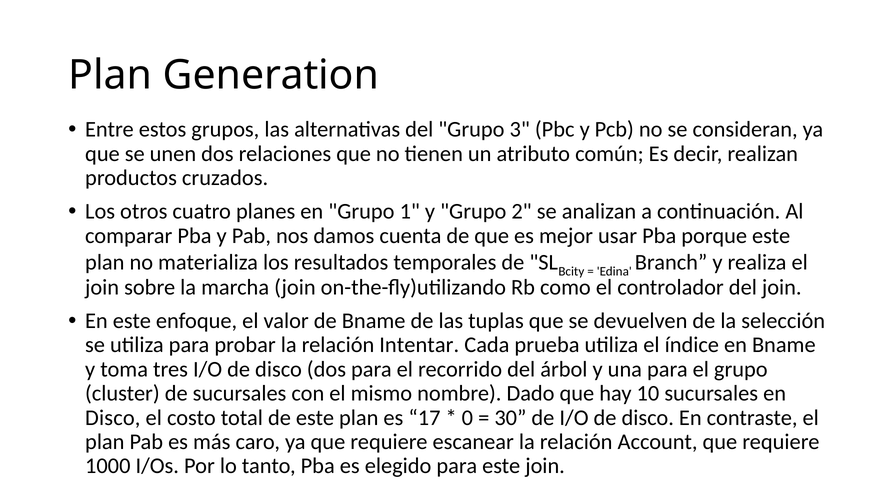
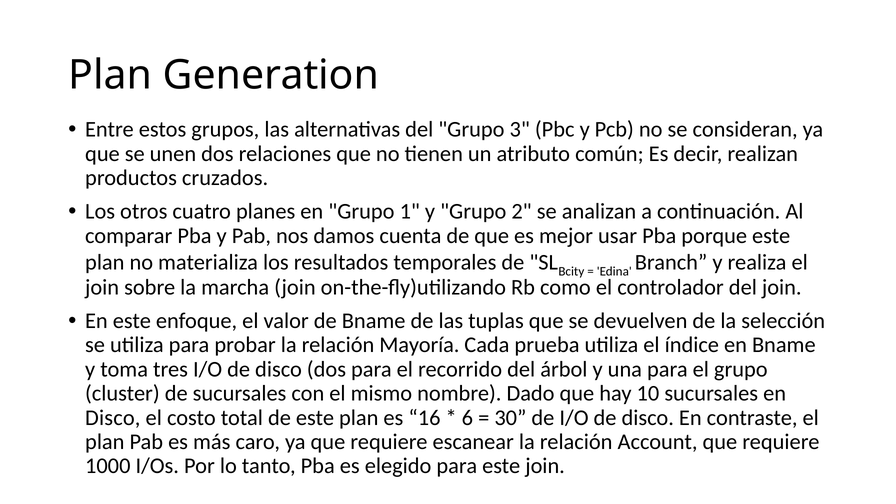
Intentar: Intentar -> Mayoría (419, 345)
17: 17 -> 16 (424, 418)
0: 0 -> 6 (467, 418)
